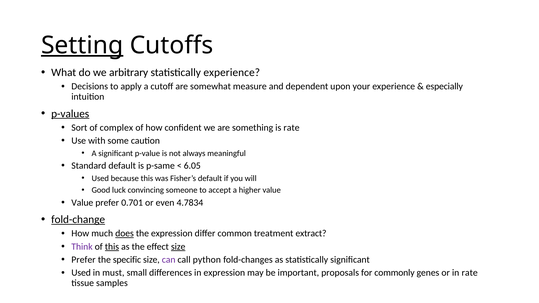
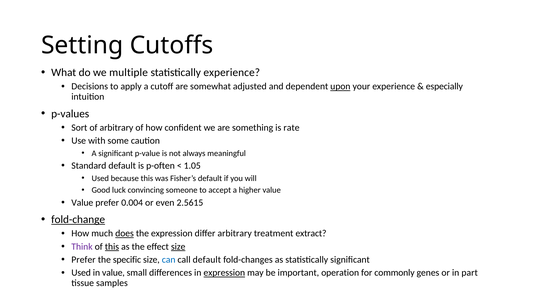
Setting underline: present -> none (82, 45)
arbitrary: arbitrary -> multiple (129, 73)
measure: measure -> adjusted (250, 87)
upon underline: none -> present (340, 87)
p-values underline: present -> none (70, 114)
of complex: complex -> arbitrary (116, 128)
p-same: p-same -> p-often (160, 166)
6.05: 6.05 -> 1.05 (192, 166)
0.701: 0.701 -> 0.004 (132, 203)
4.7834: 4.7834 -> 2.5615 (190, 203)
differ common: common -> arbitrary (235, 234)
can colour: purple -> blue (169, 260)
call python: python -> default (207, 260)
in must: must -> value (113, 273)
expression underline: none -> present (224, 273)
proposals: proposals -> operation (340, 273)
in rate: rate -> part (470, 273)
